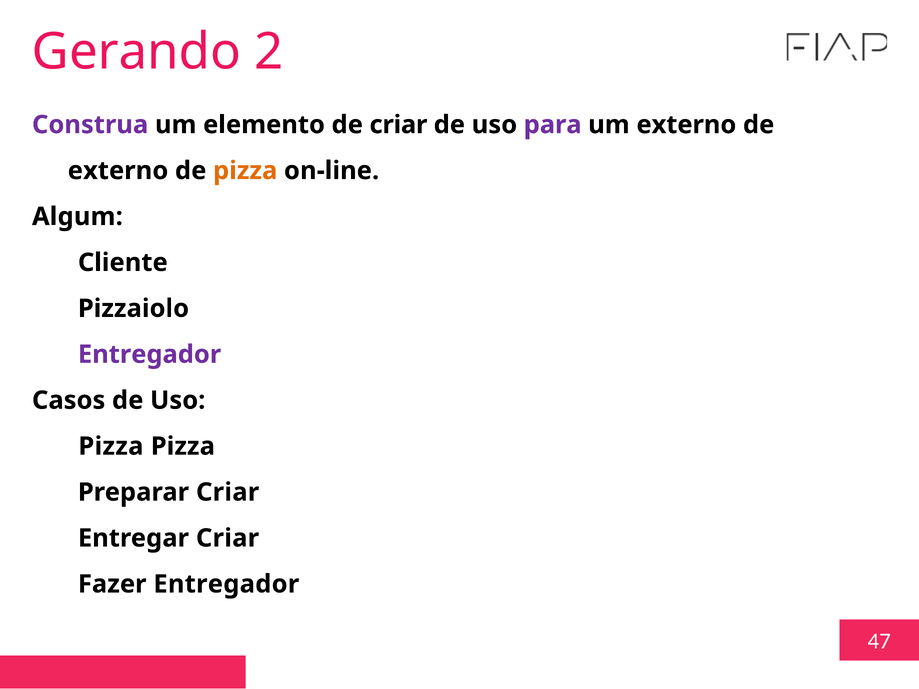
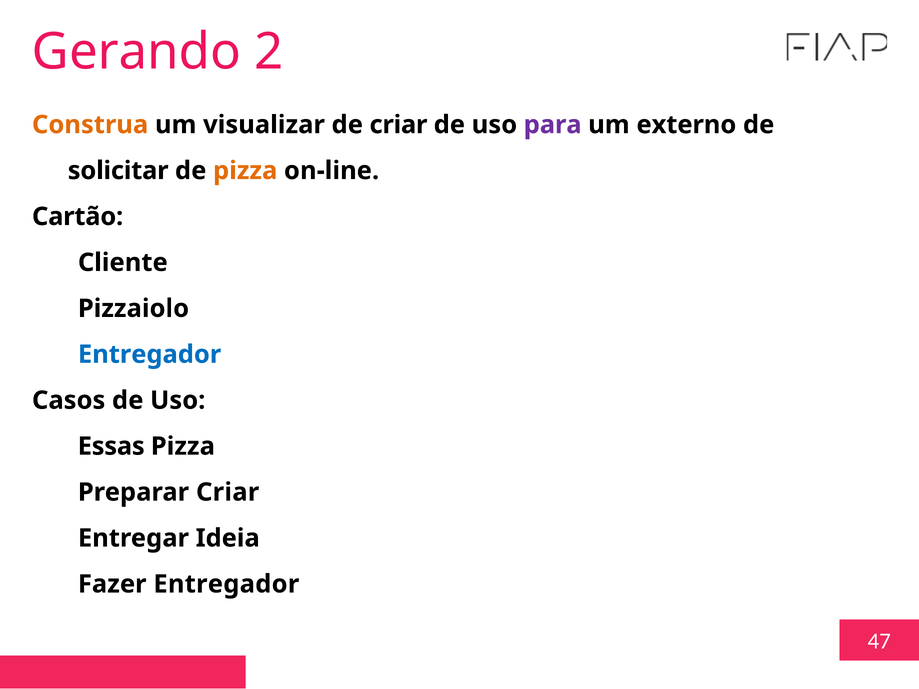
Construa colour: purple -> orange (90, 125)
elemento: elemento -> visualizar (264, 125)
externo: externo -> solicitar (118, 171)
Algum: Algum -> Cartão (78, 217)
Entregador colour: purple -> blue (150, 355)
Pizza: Pizza -> Essas (111, 446)
Entregar Criar: Criar -> Ideia (228, 538)
